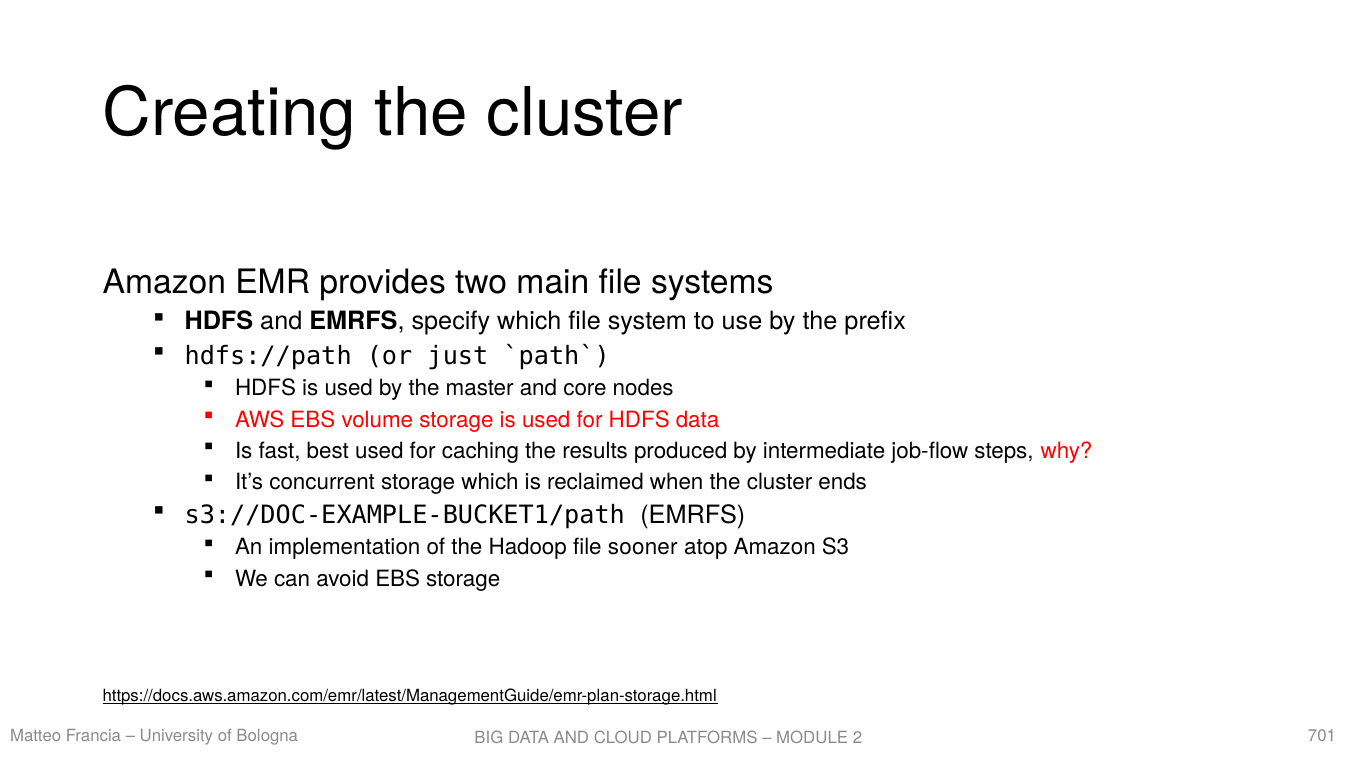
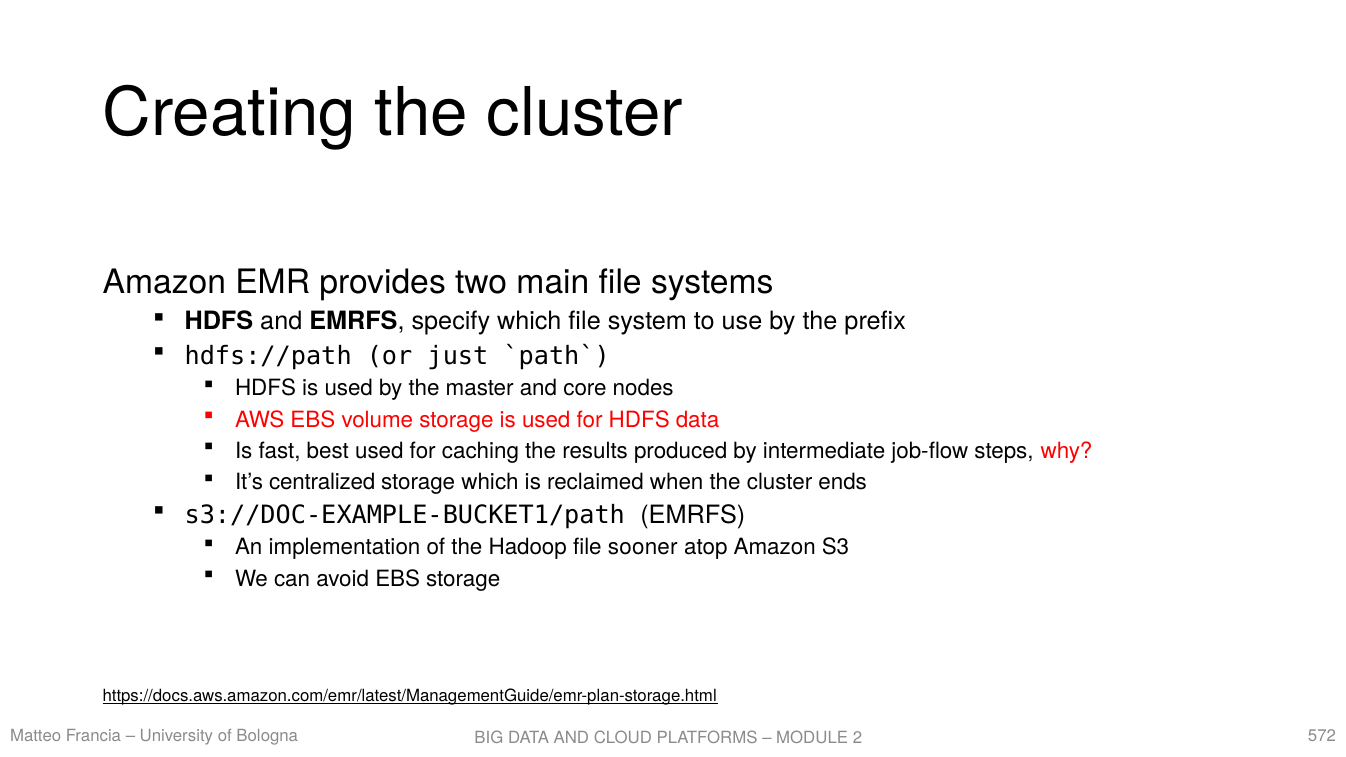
concurrent: concurrent -> centralized (322, 482)
701: 701 -> 572 (1322, 736)
